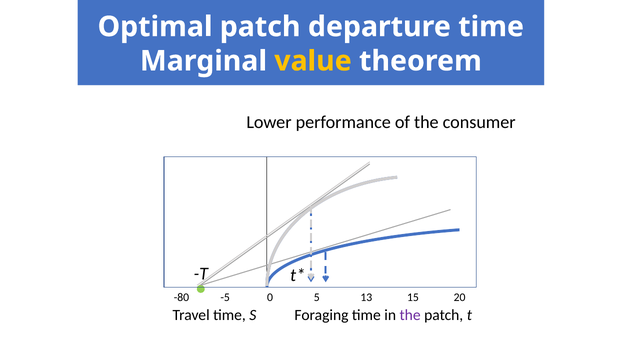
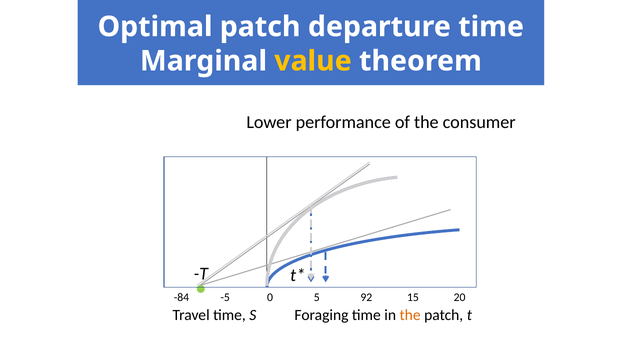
-80: -80 -> -84 (181, 297)
13: 13 -> 92 (366, 297)
the colour: purple -> orange (410, 315)
